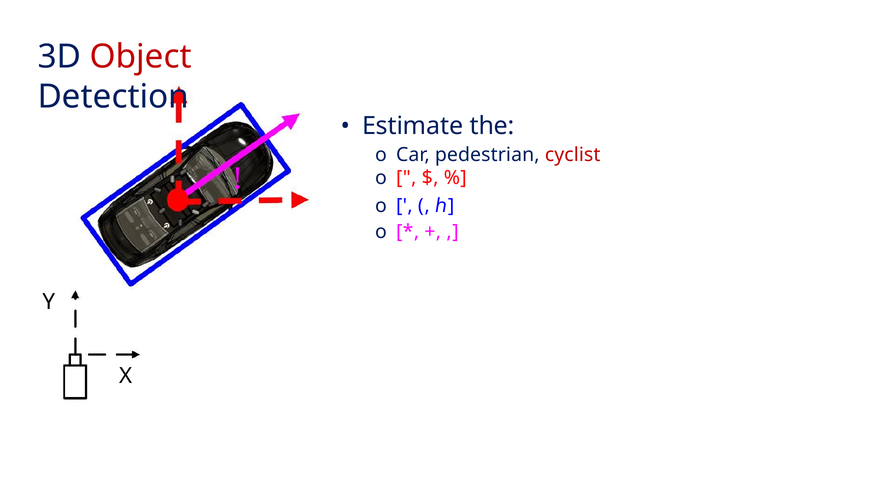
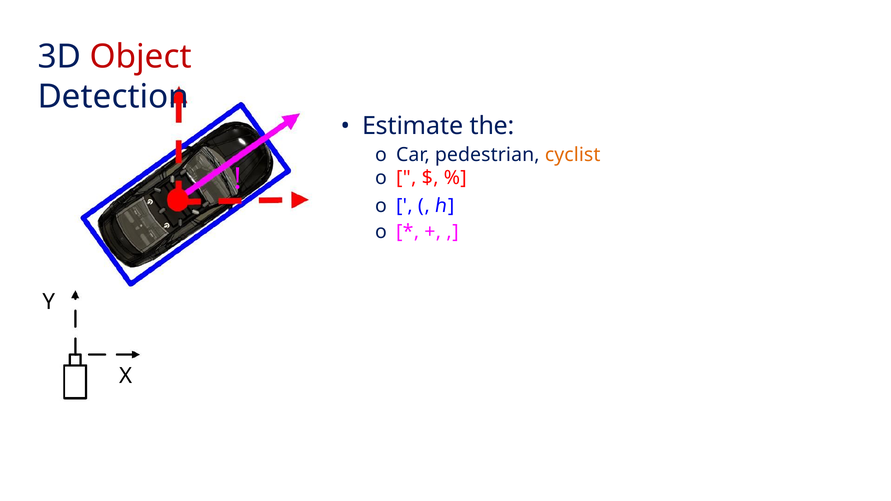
cyclist colour: red -> orange (573, 155)
